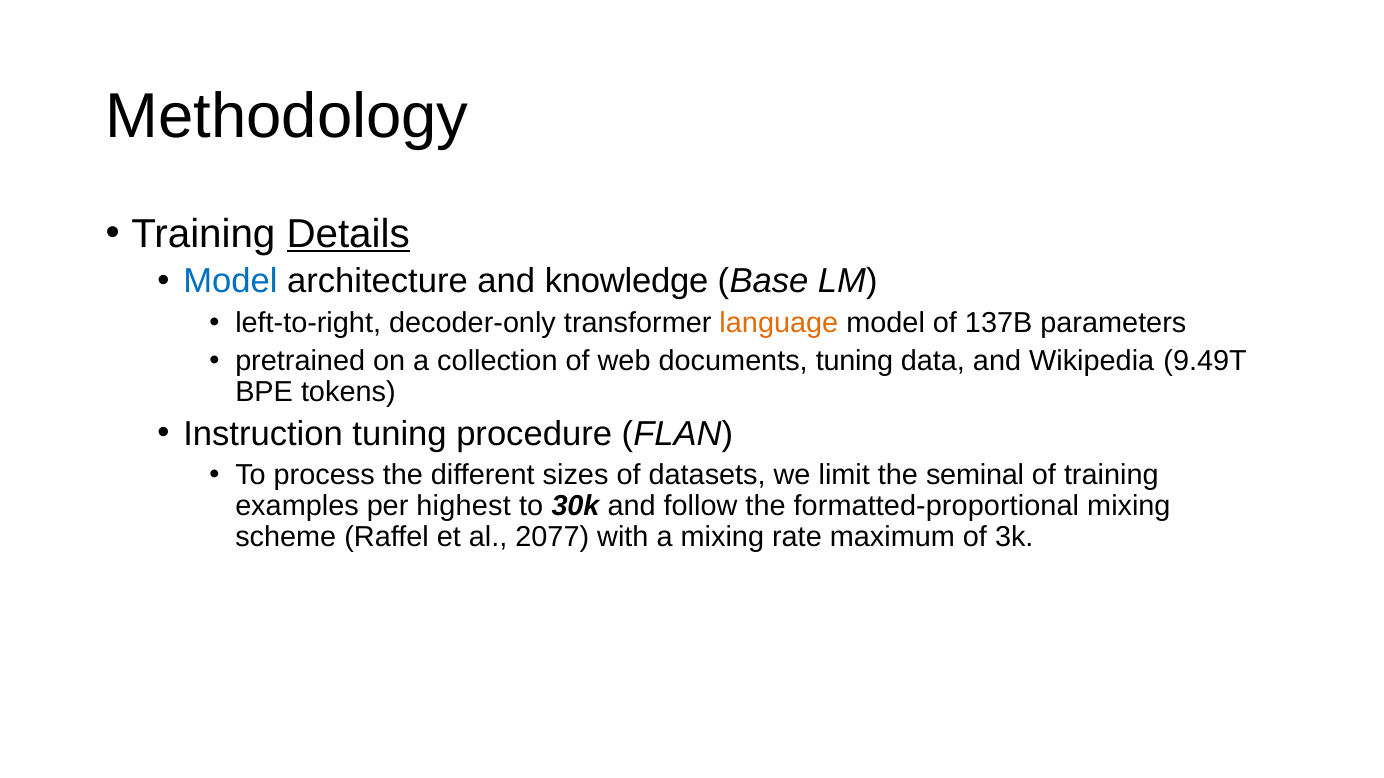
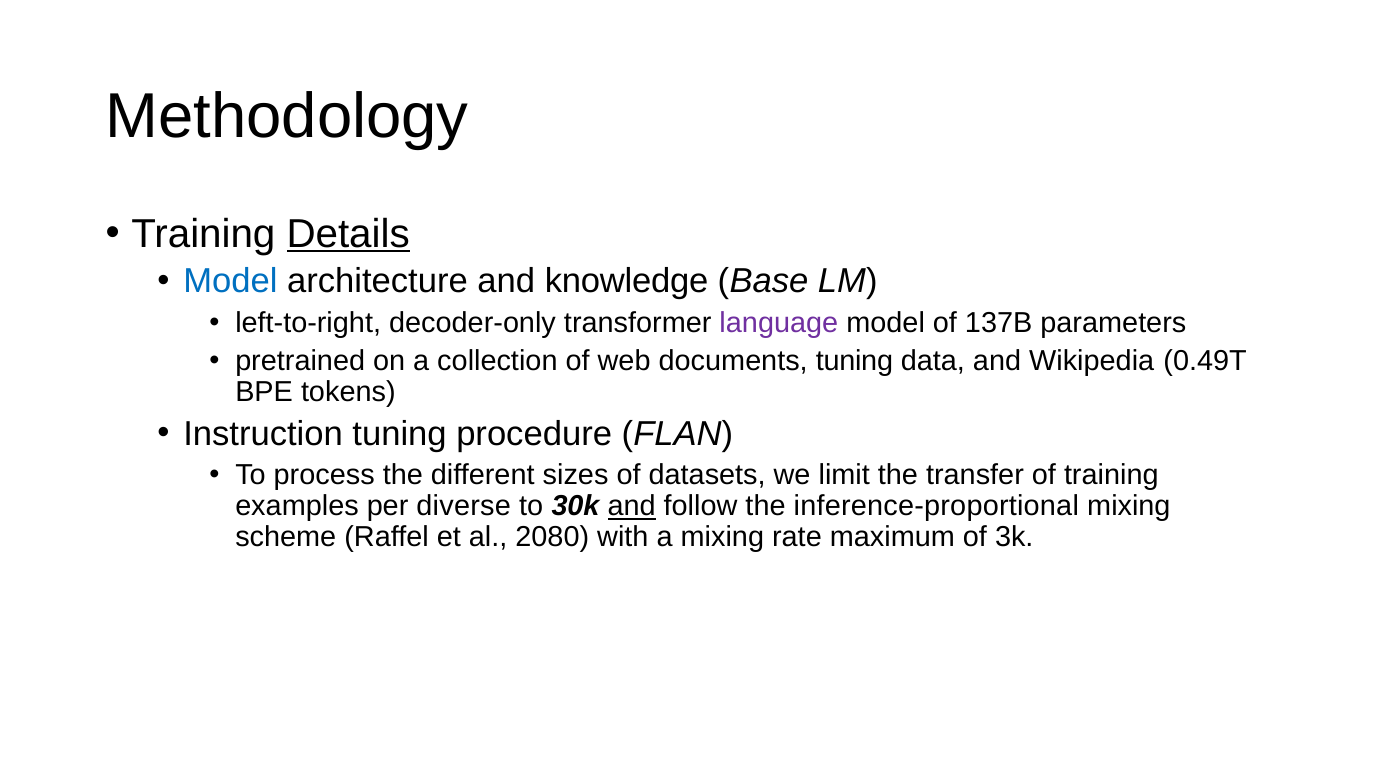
language colour: orange -> purple (779, 323)
9.49T: 9.49T -> 0.49T (1205, 361)
seminal: seminal -> transfer (975, 476)
highest: highest -> diverse (464, 507)
and underline: none -> present (632, 507)
formatted-proportional: formatted-proportional -> inference-proportional (936, 507)
2077: 2077 -> 2080 (552, 538)
